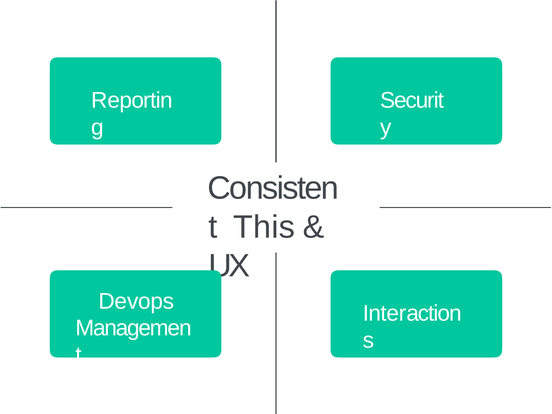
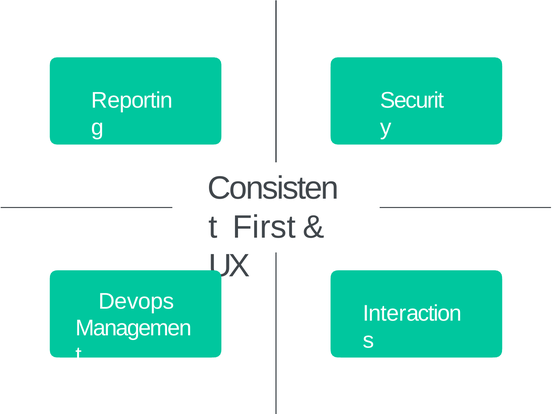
This: This -> First (264, 227)
